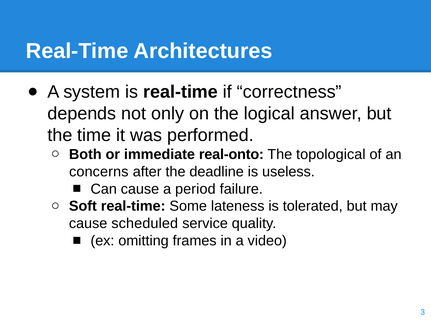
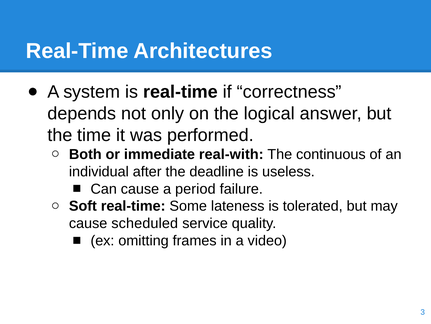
real-onto: real-onto -> real-with (231, 154)
topological: topological -> continuous (331, 154)
concerns: concerns -> individual (99, 171)
